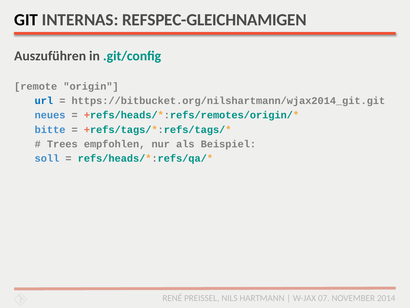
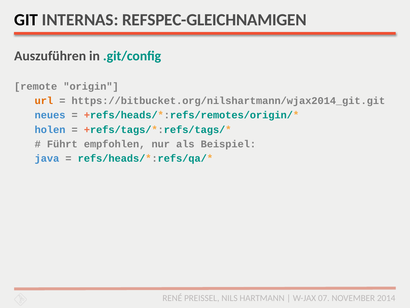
url colour: blue -> orange (44, 101)
bitte: bitte -> holen (50, 129)
Trees: Trees -> Führt (62, 144)
soll: soll -> java (47, 158)
